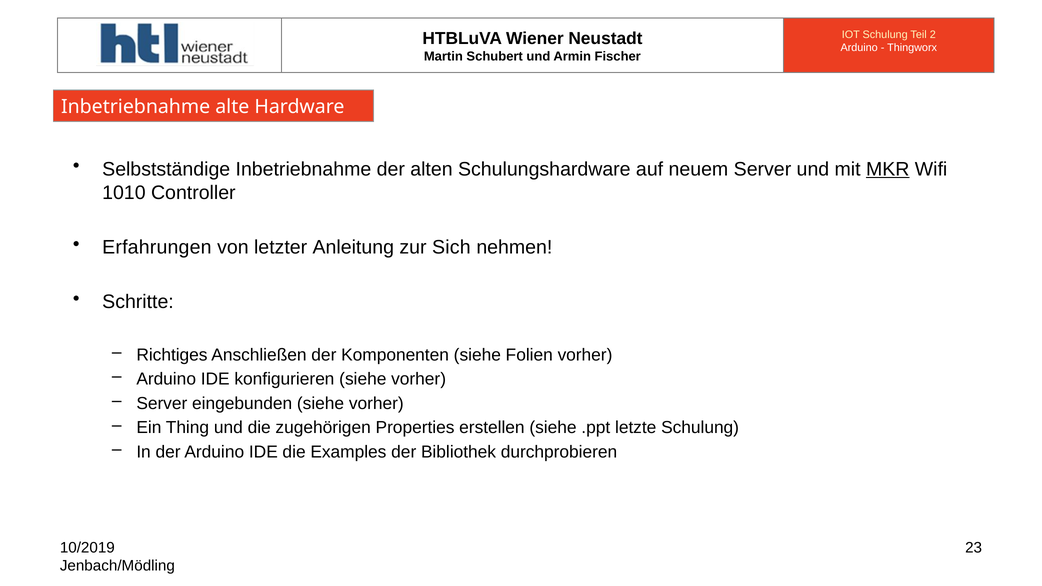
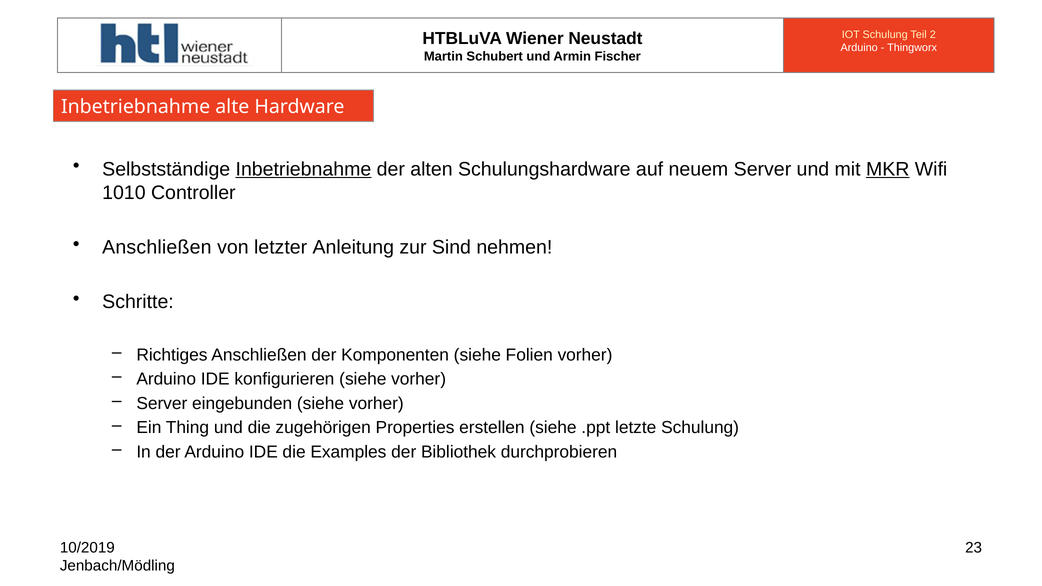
Inbetriebnahme underline: none -> present (303, 169)
Erfahrungen: Erfahrungen -> Anschließen (157, 247)
Sich: Sich -> Sind (451, 247)
